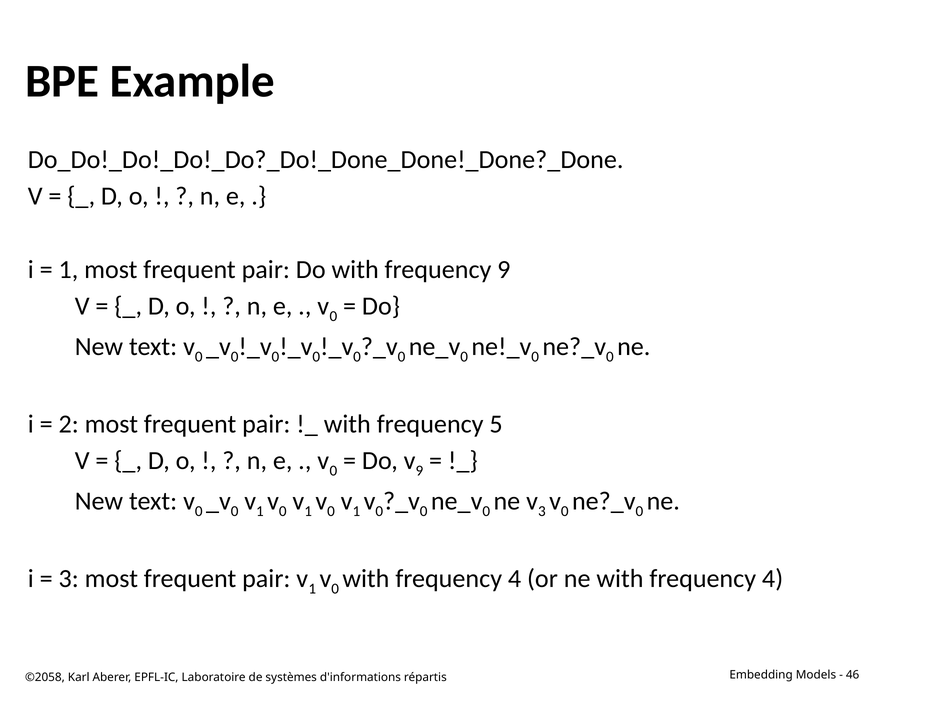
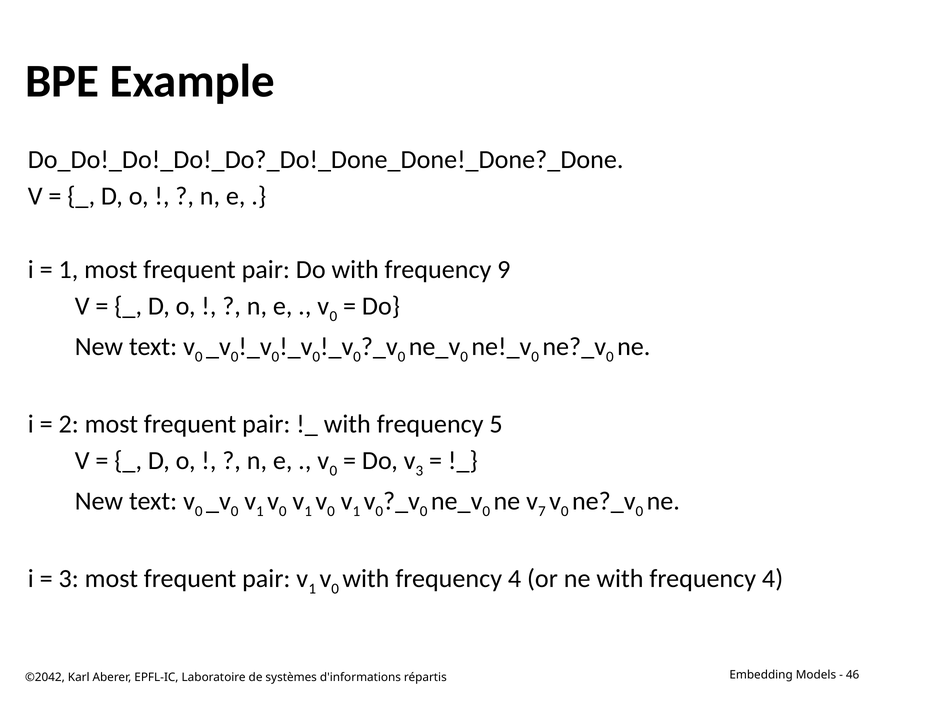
v 9: 9 -> 3 (419, 471)
v 3: 3 -> 7 (542, 512)
©2058: ©2058 -> ©2042 (45, 678)
